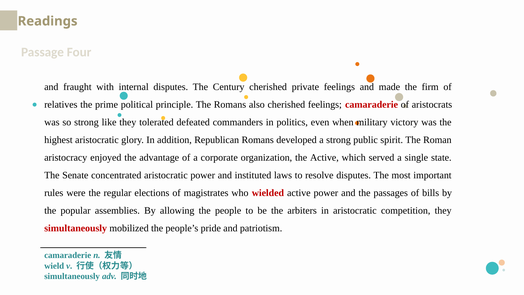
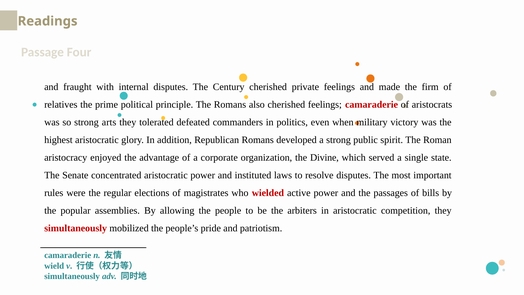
like: like -> arts (109, 122)
the Active: Active -> Divine (324, 157)
